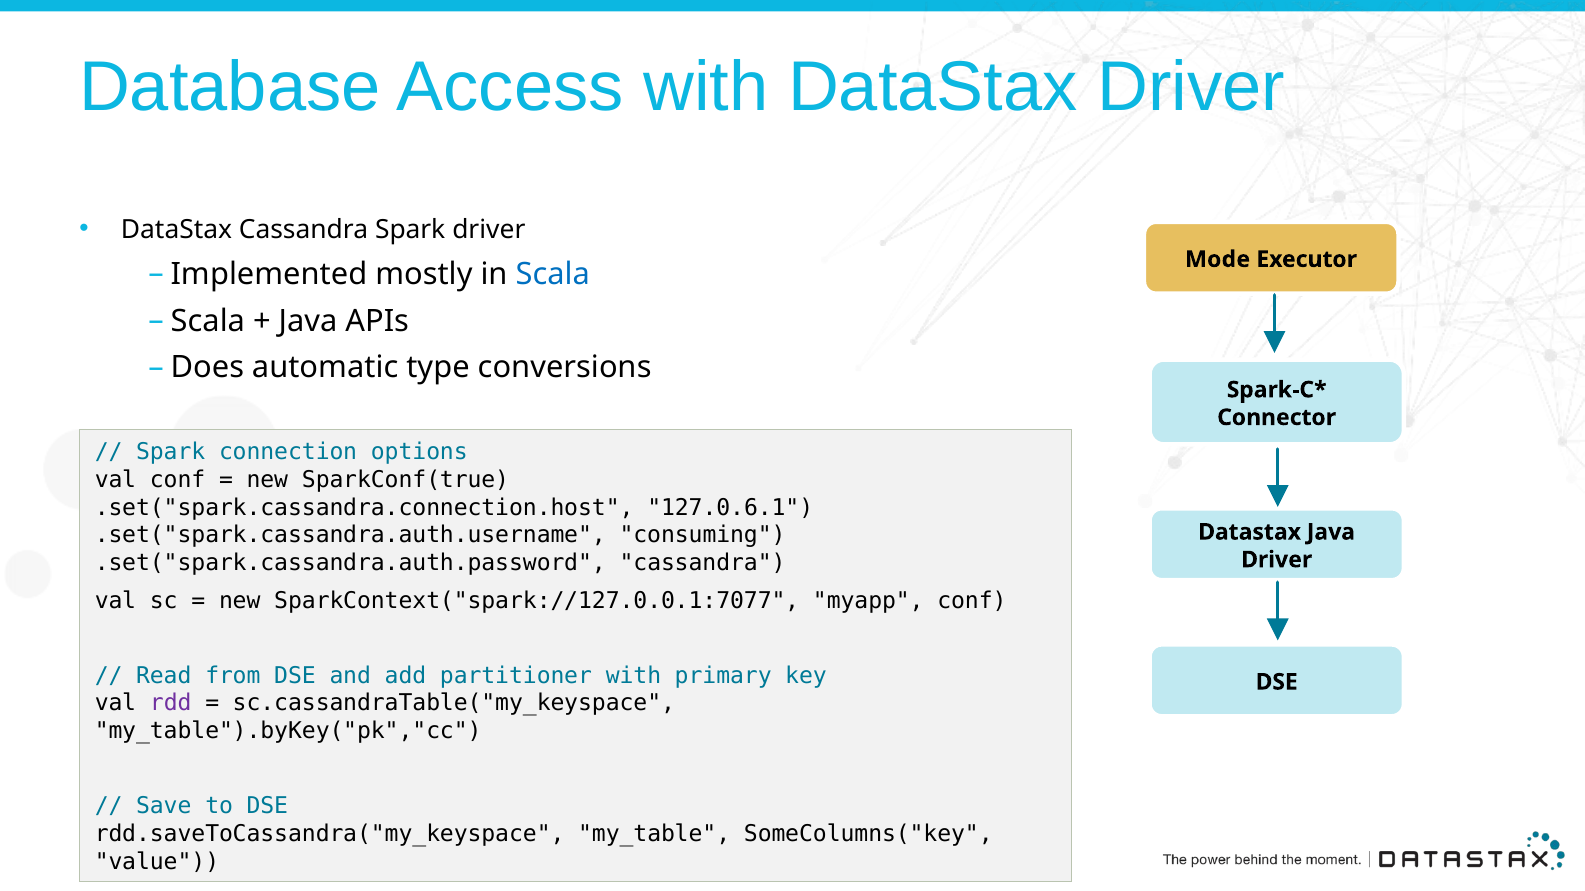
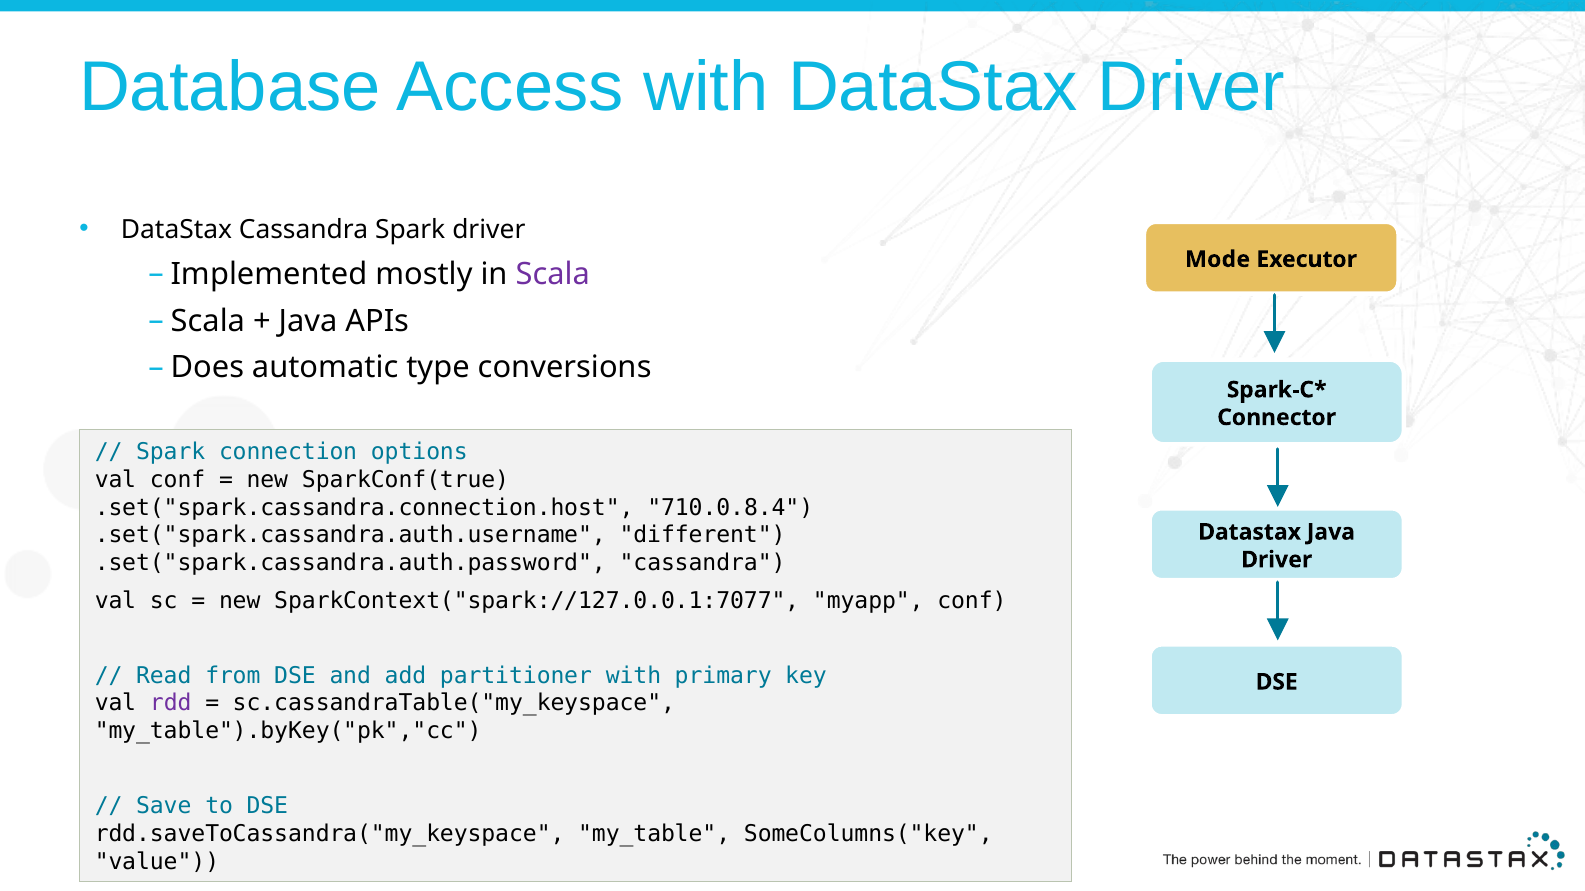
Scala colour: blue -> purple (553, 275)
127.0.6.1: 127.0.6.1 -> 710.0.8.4 (730, 508)
consuming: consuming -> different (703, 536)
